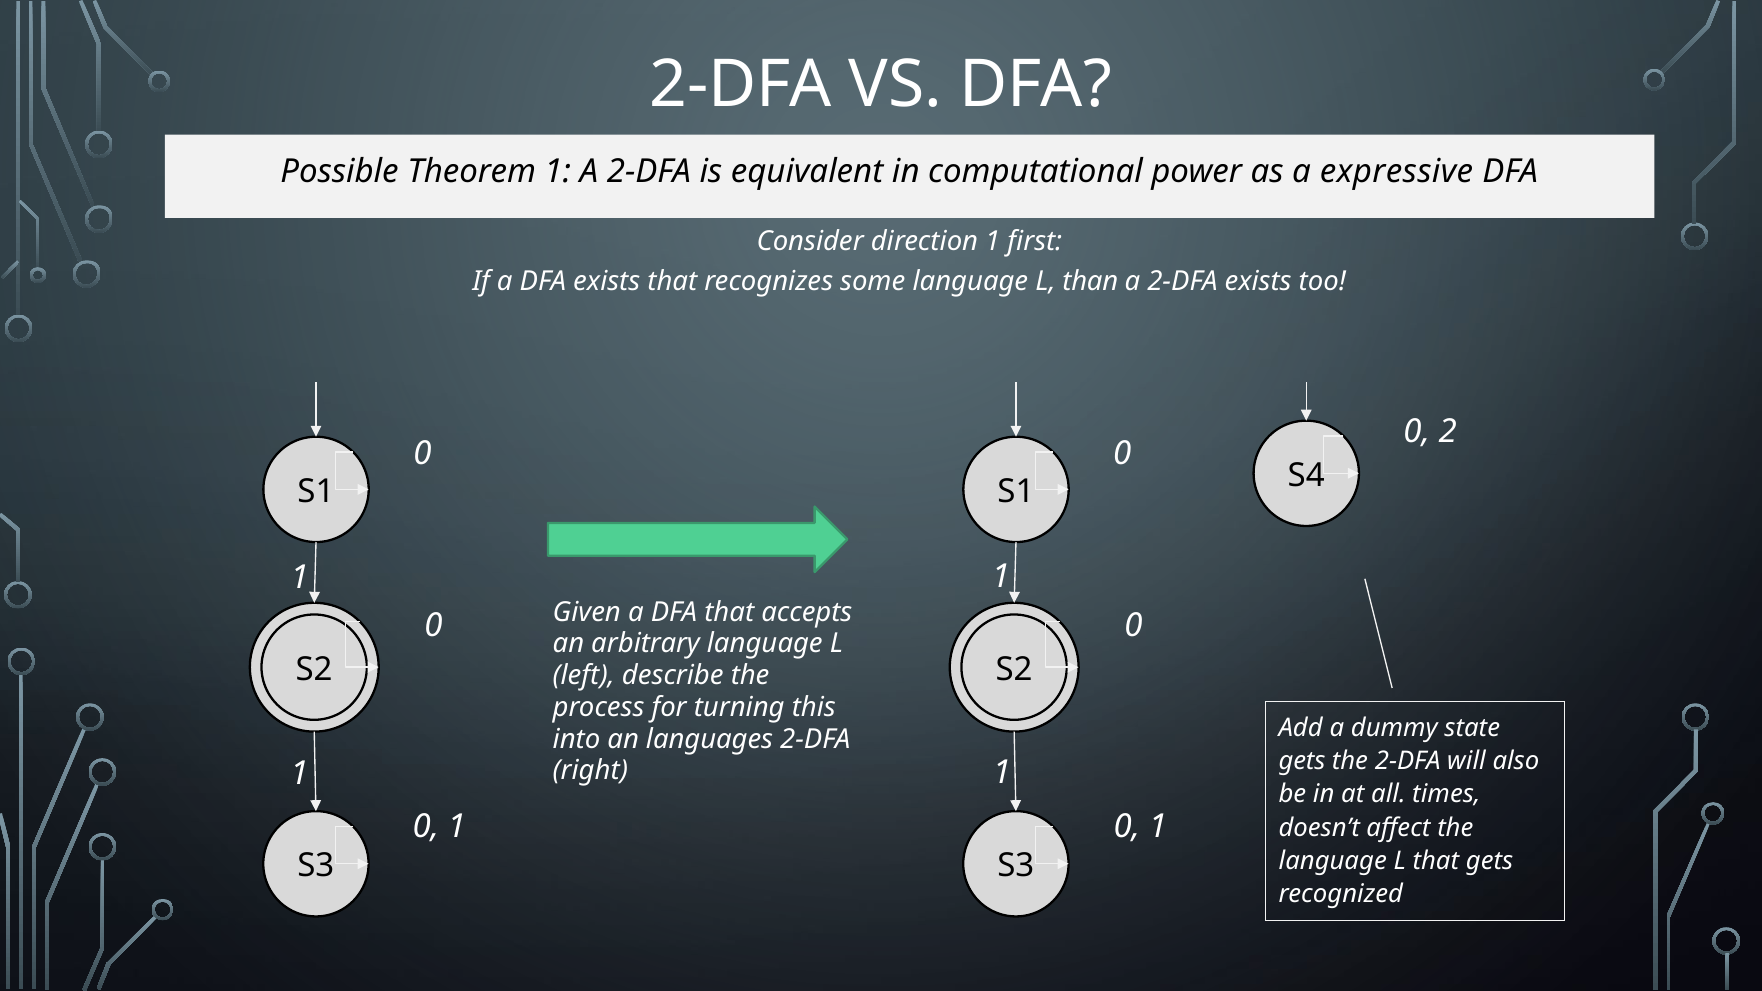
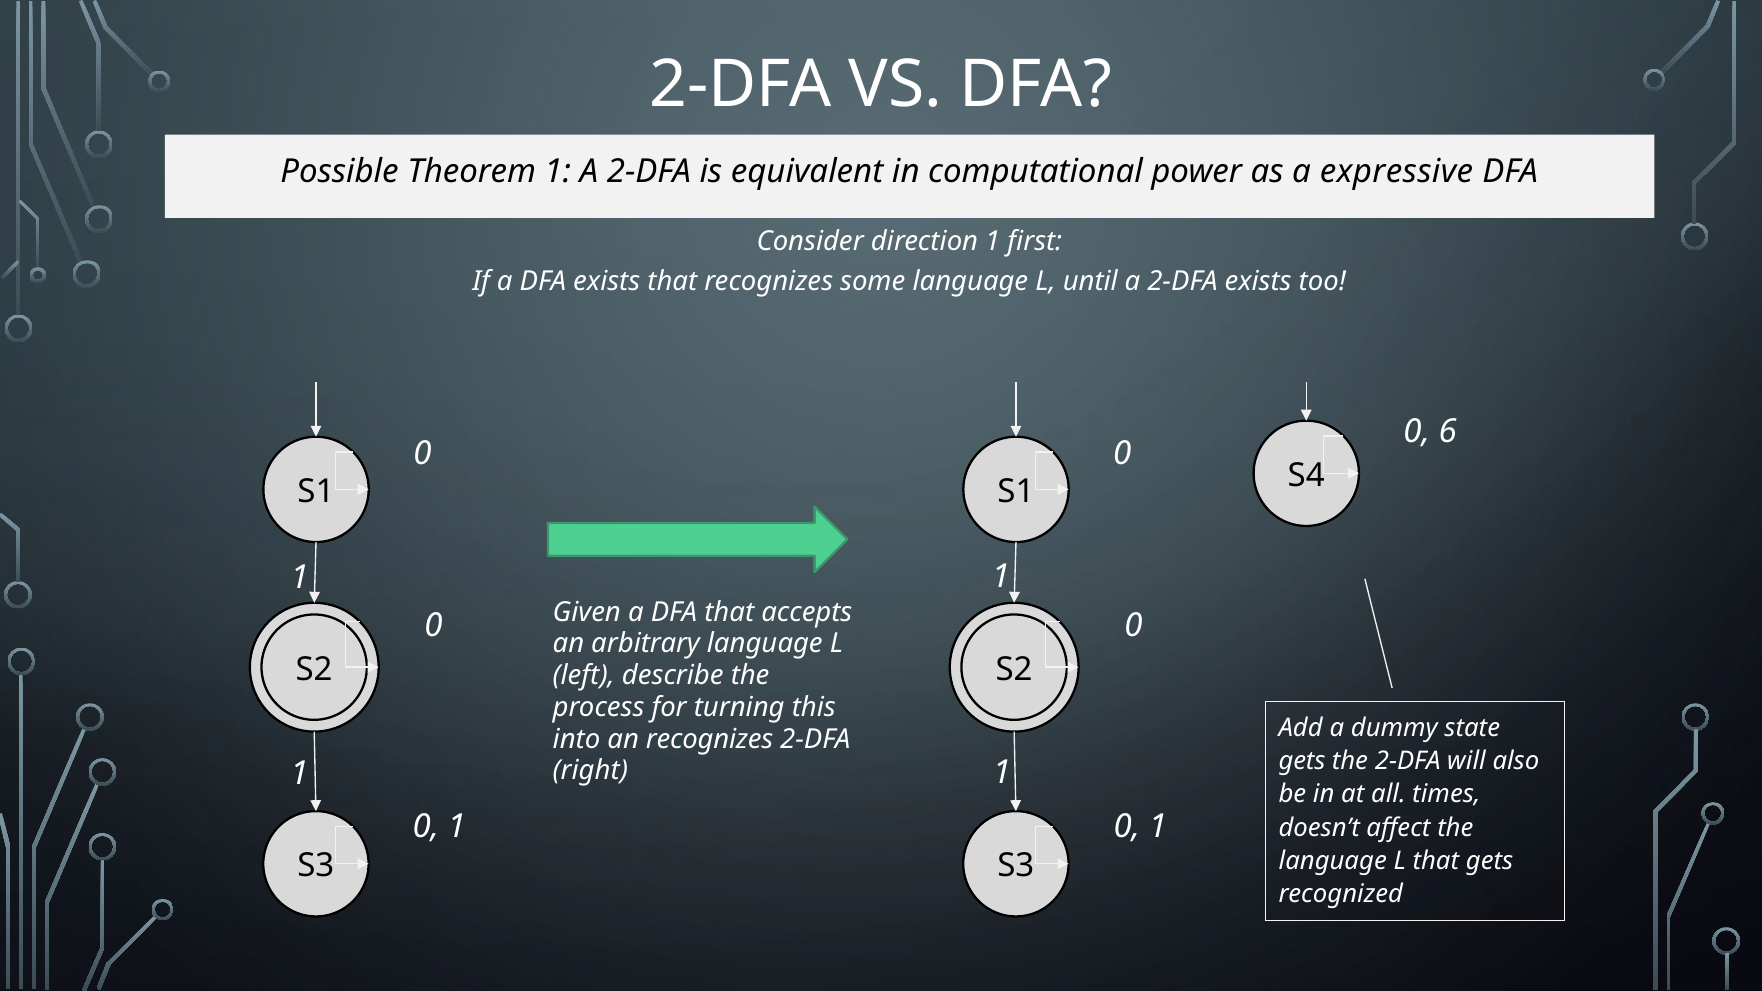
than: than -> until (1090, 281)
2: 2 -> 6 (1448, 432)
an languages: languages -> recognizes (710, 739)
